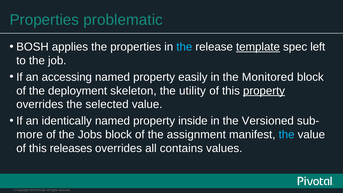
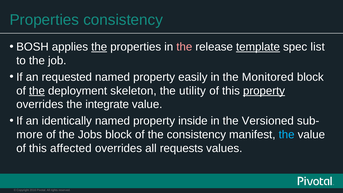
Properties problematic: problematic -> consistency (123, 20)
the underline: none -> present (99, 47)
the colour: light blue -> pink (184, 47)
left: left -> list (318, 47)
accessing: accessing -> requested (67, 77)
the underline: none -> present (37, 91)
selected: selected -> integrate (107, 104)
the assignment: assignment -> consistency (196, 135)
releases: releases -> affected (71, 148)
contains: contains -> requests (181, 148)
